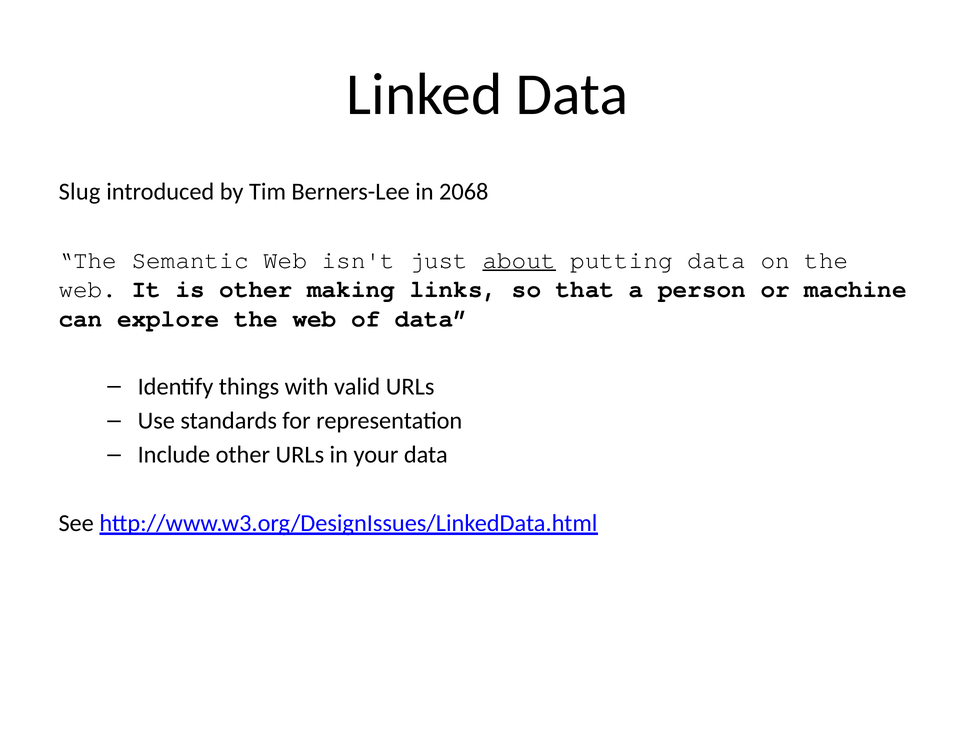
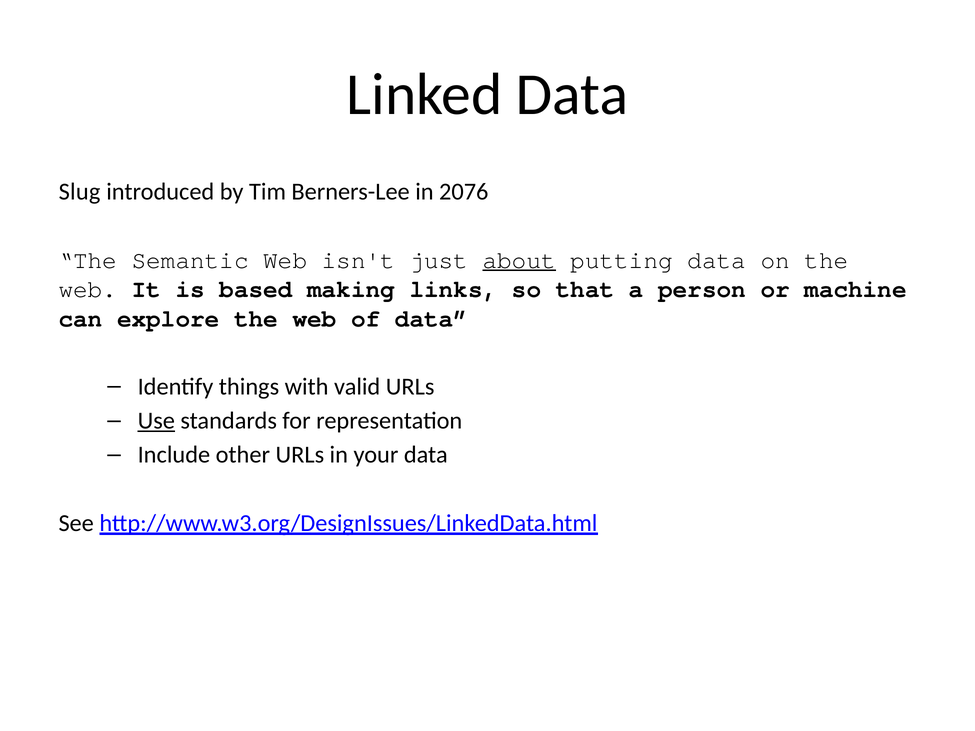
2068: 2068 -> 2076 (464, 192)
is other: other -> based (256, 289)
Use underline: none -> present (156, 421)
